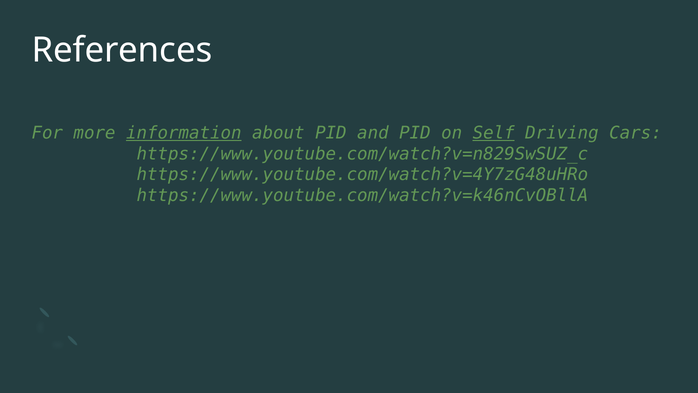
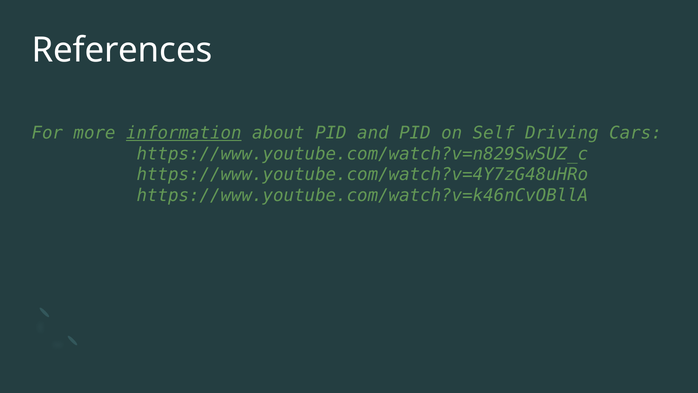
Self underline: present -> none (494, 133)
